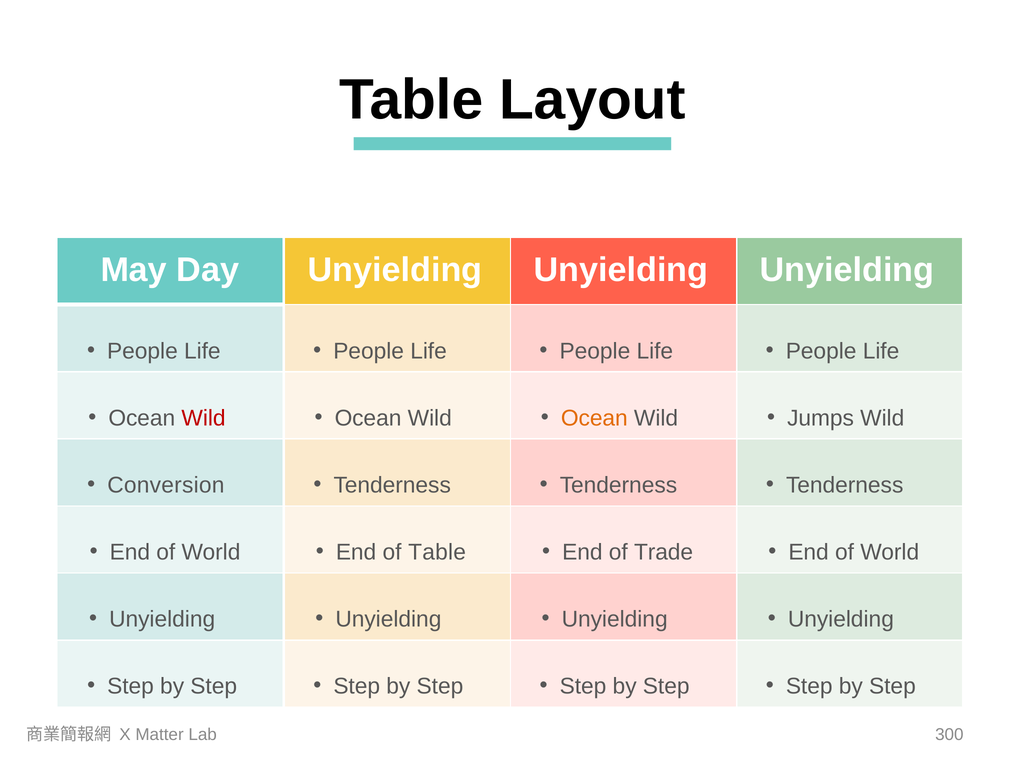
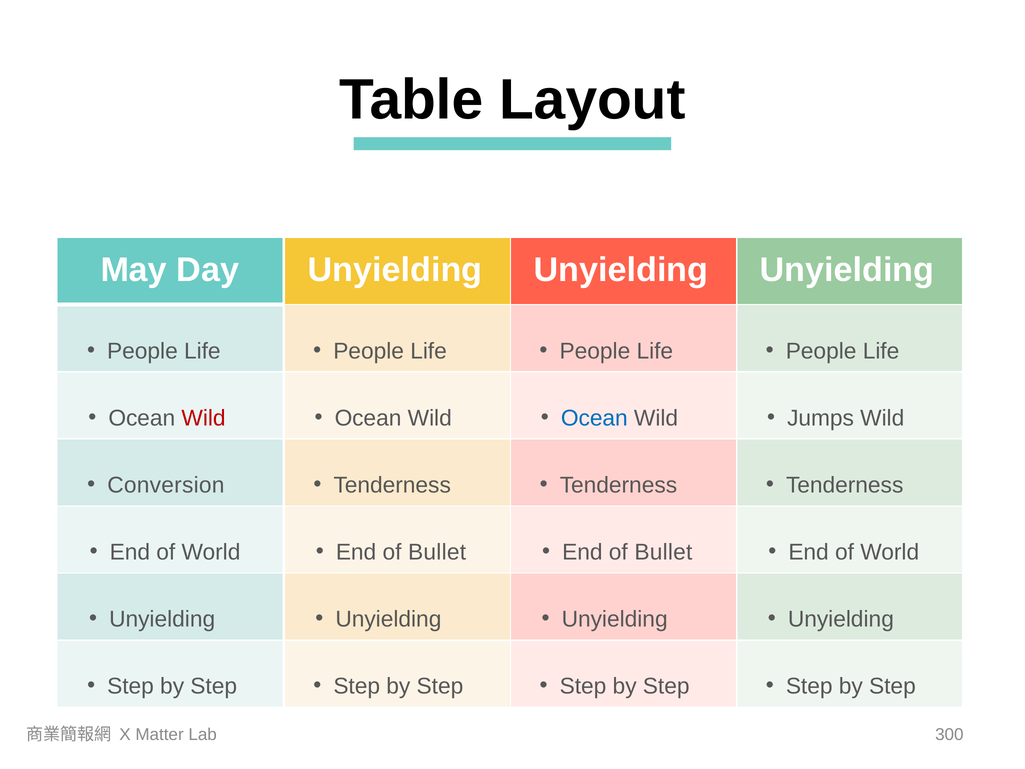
Ocean colour: orange -> blue (594, 418)
Table: Table -> Bullet (437, 552)
Trade: Trade -> Bullet (663, 552)
